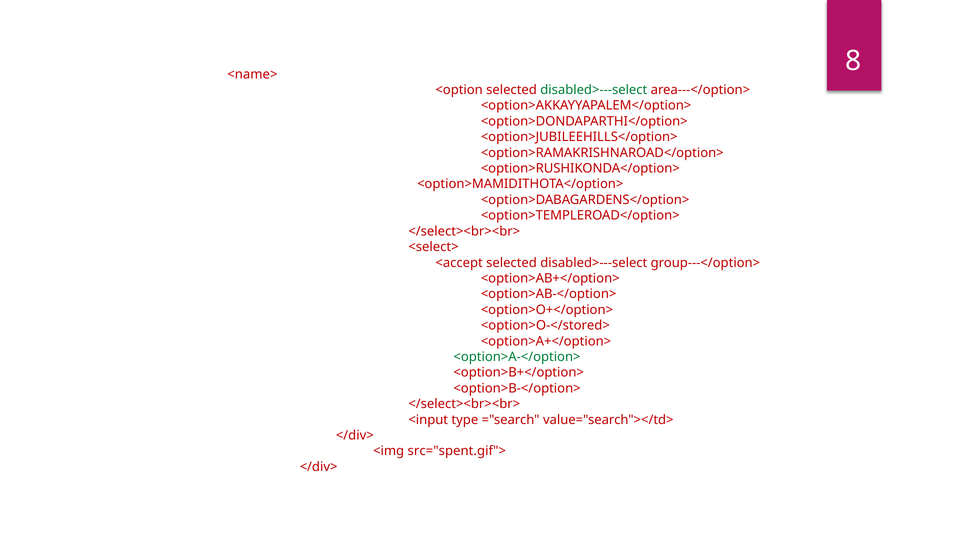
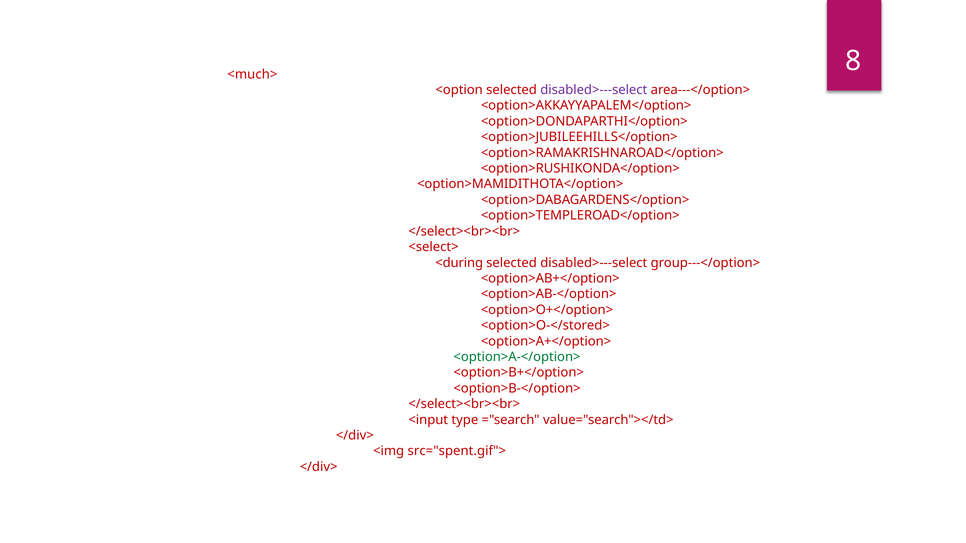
<name>: <name> -> <much> (252, 74)
disabled>---select colour: green -> purple (594, 90)
<accept: <accept -> <during (459, 263)
